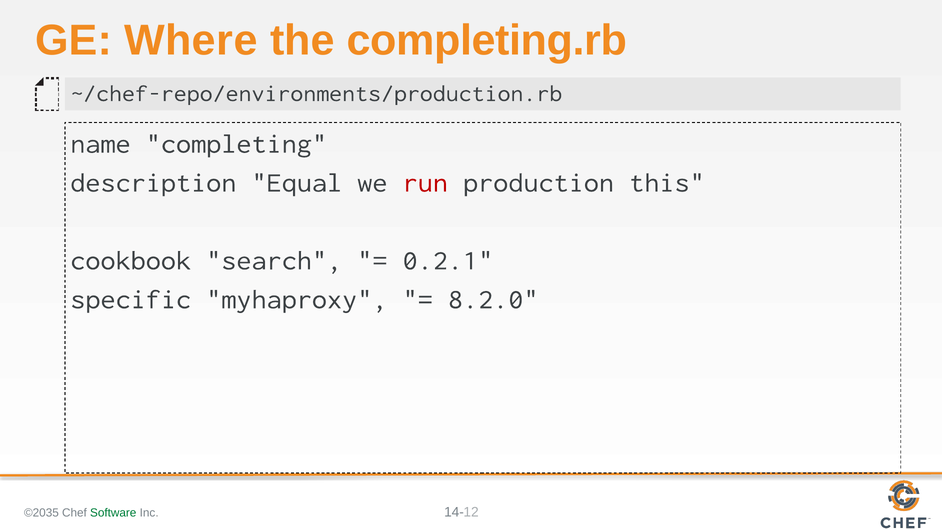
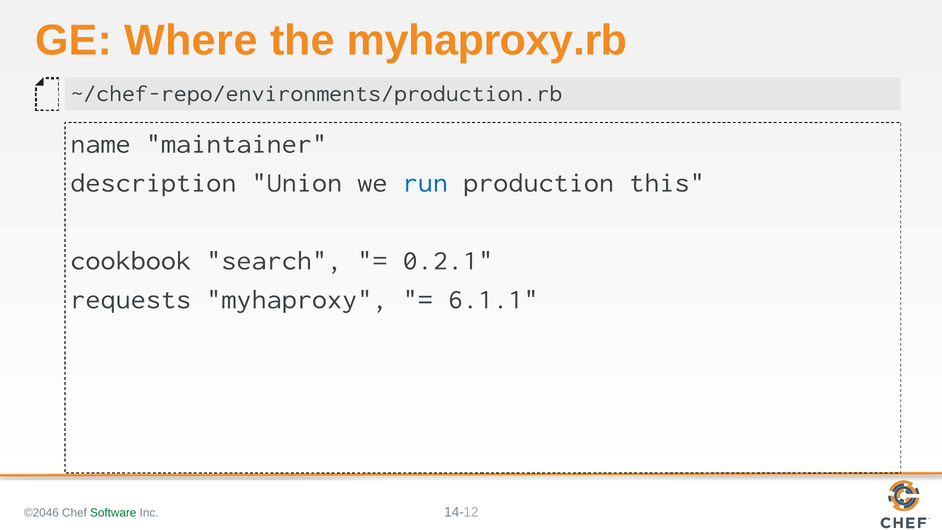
completing.rb: completing.rb -> myhaproxy.rb (487, 41)
completing: completing -> maintainer (236, 144)
Equal: Equal -> Union (297, 182)
run colour: red -> blue (425, 182)
specific: specific -> requests (131, 299)
8.2.0: 8.2.0 -> 6.1.1 (493, 299)
©2035: ©2035 -> ©2046 (41, 513)
